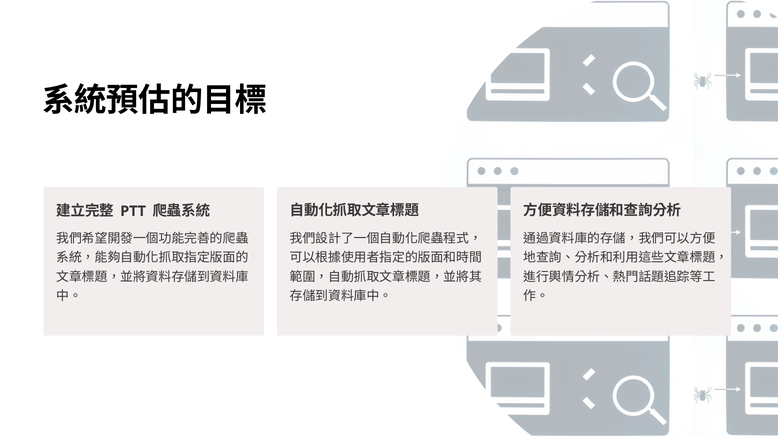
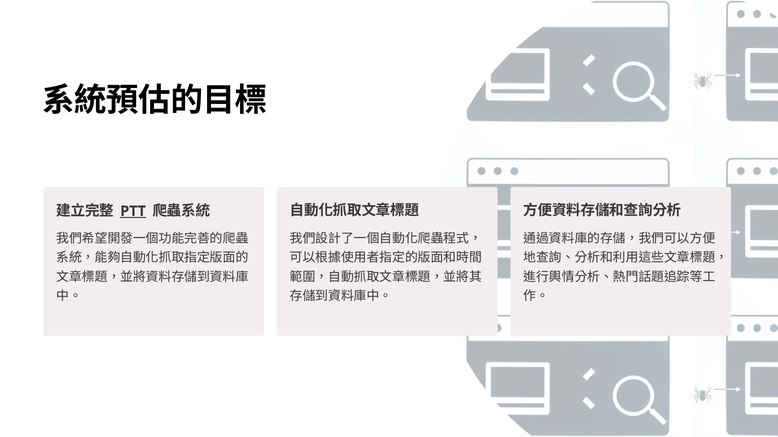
PTT underline: none -> present (133, 211)
